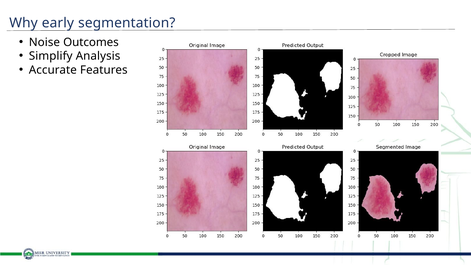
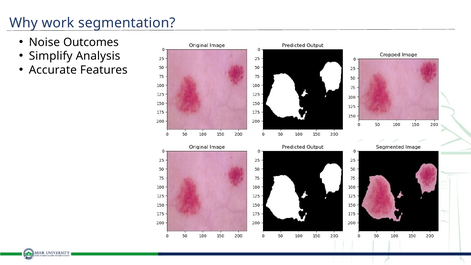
early: early -> work (58, 23)
